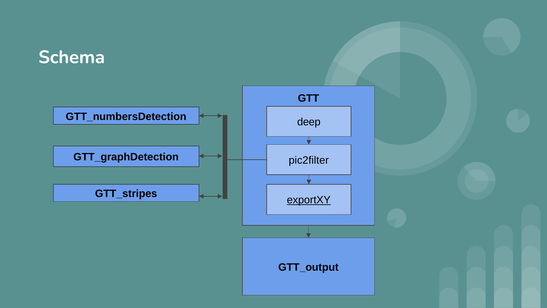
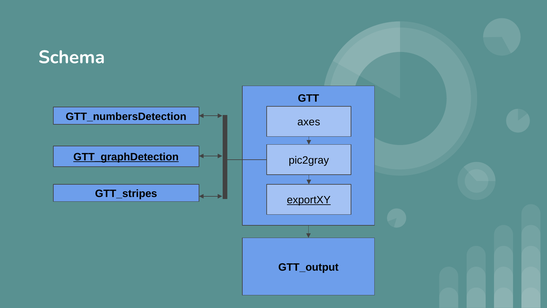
deep: deep -> axes (309, 122)
GTT_graphDetection underline: none -> present (126, 157)
pic2filter: pic2filter -> pic2gray (309, 160)
